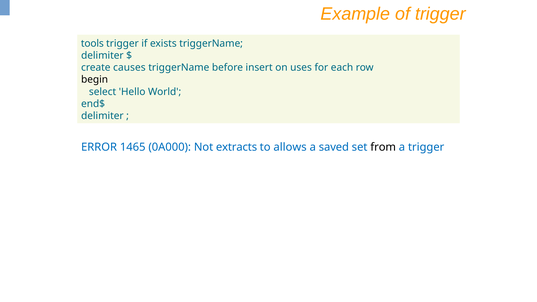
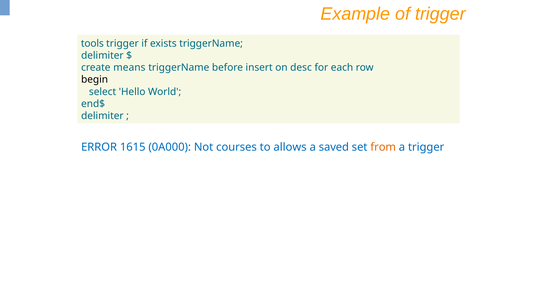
causes: causes -> means (129, 68)
uses: uses -> desc (301, 68)
1465: 1465 -> 1615 (133, 147)
extracts: extracts -> courses (236, 147)
from colour: black -> orange (383, 147)
